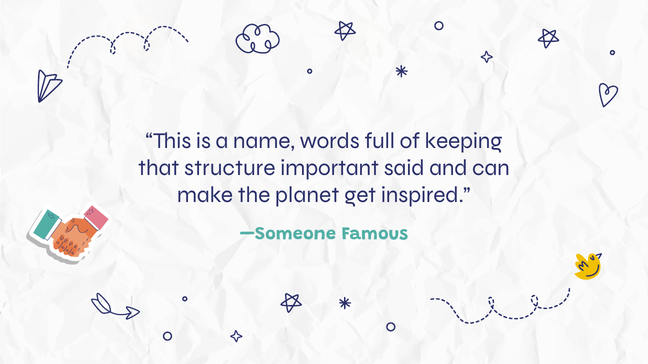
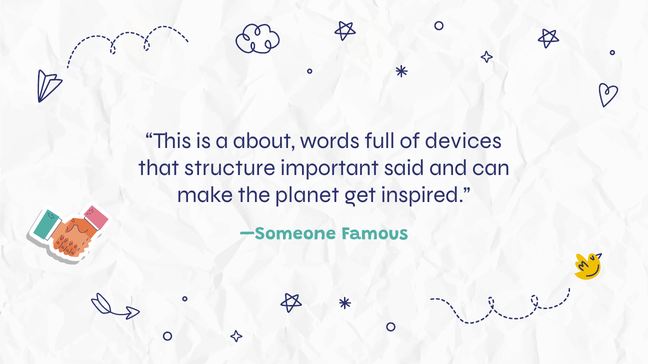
name: name -> about (264, 141)
keeping: keeping -> devices (463, 141)
